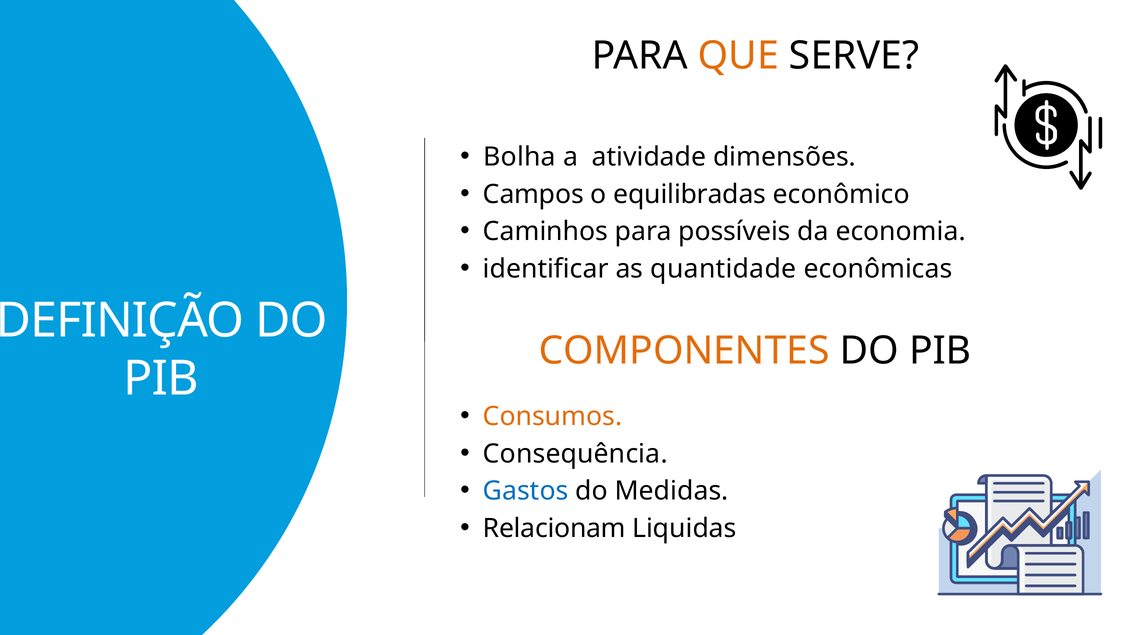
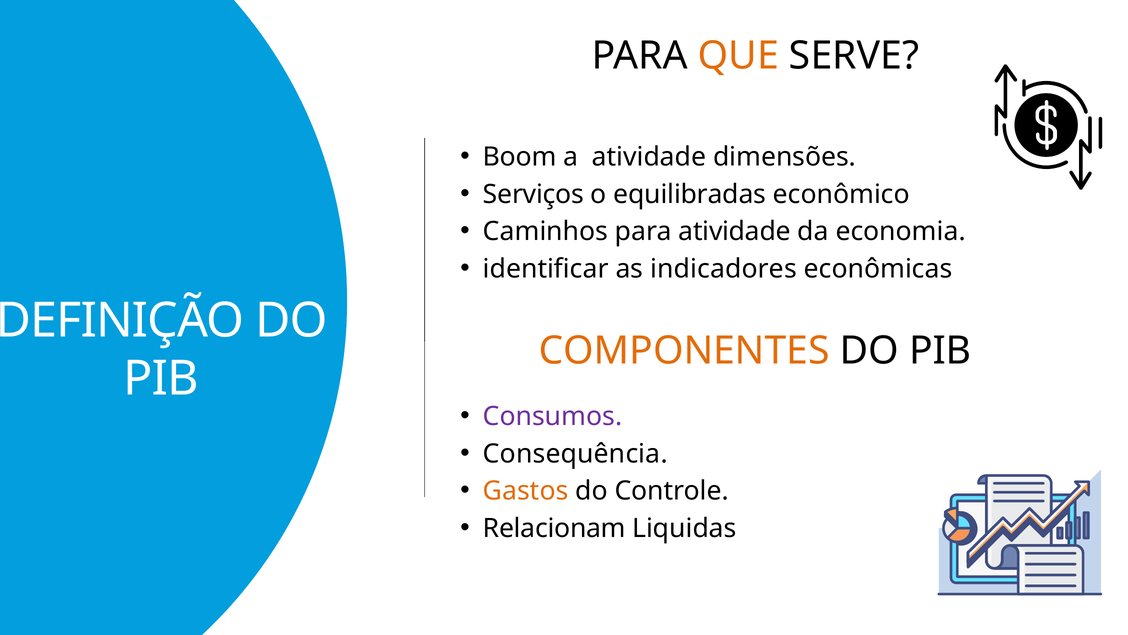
Bolha: Bolha -> Boom (520, 157)
Campos: Campos -> Serviços (533, 194)
para possíveis: possíveis -> atividade (735, 231)
quantidade: quantidade -> indicadores (723, 269)
Consumos colour: orange -> purple (553, 416)
Gastos colour: blue -> orange (526, 491)
Medidas: Medidas -> Controle (672, 491)
